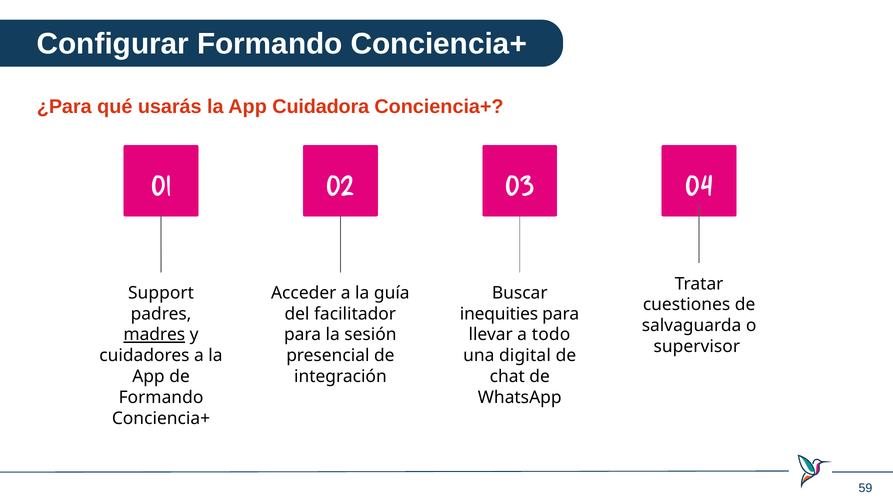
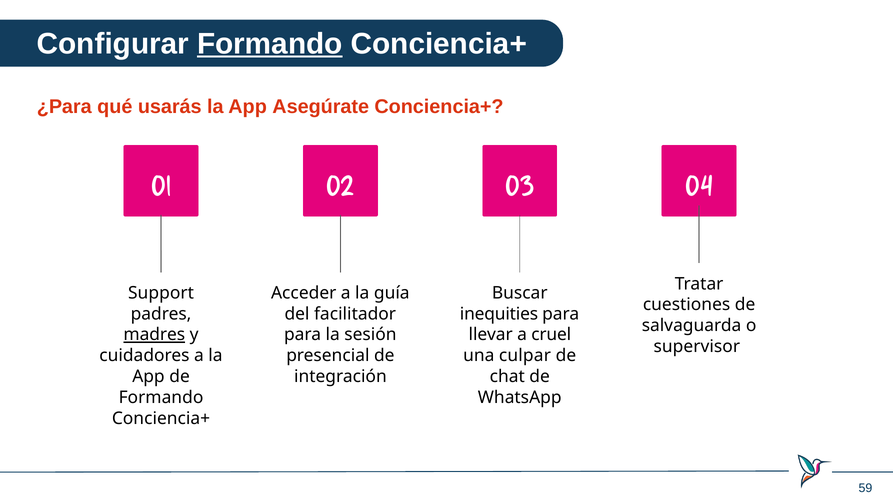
Formando underline: none -> present (270, 44)
Cuidadora: Cuidadora -> Asegúrate (321, 107)
todo: todo -> cruel (551, 334)
digital: digital -> culpar (525, 355)
